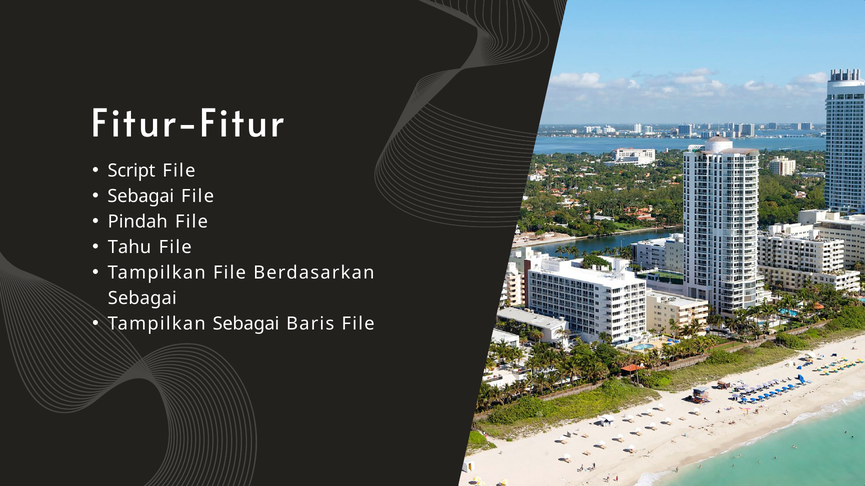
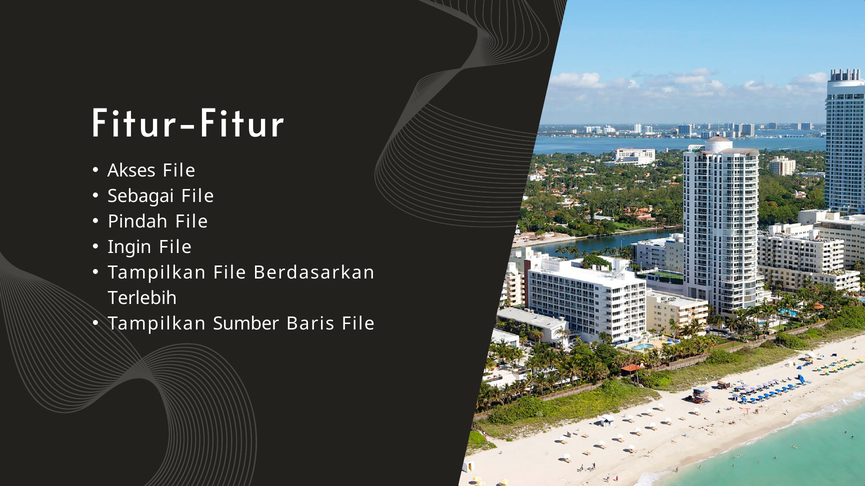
Script: Script -> Akses (132, 171)
Tahu: Tahu -> Ingin (130, 247)
Sebagai: Sebagai -> Terlebih (142, 298)
Tampilkan Sebagai: Sebagai -> Sumber (246, 324)
